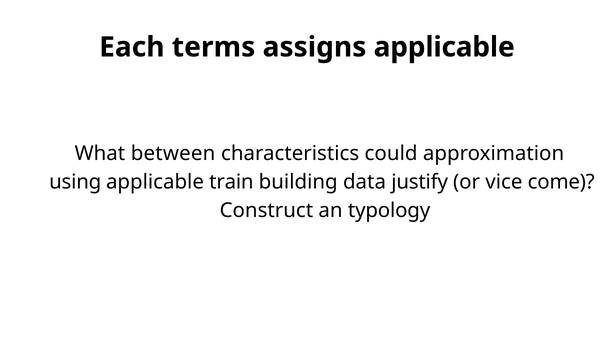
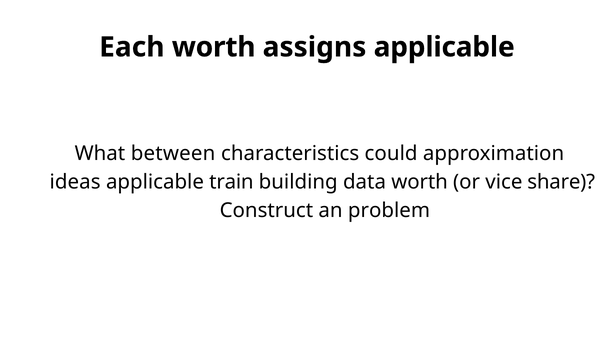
Each terms: terms -> worth (214, 47)
using: using -> ideas (75, 182)
data justify: justify -> worth (420, 182)
come: come -> share (561, 182)
typology: typology -> problem (389, 211)
